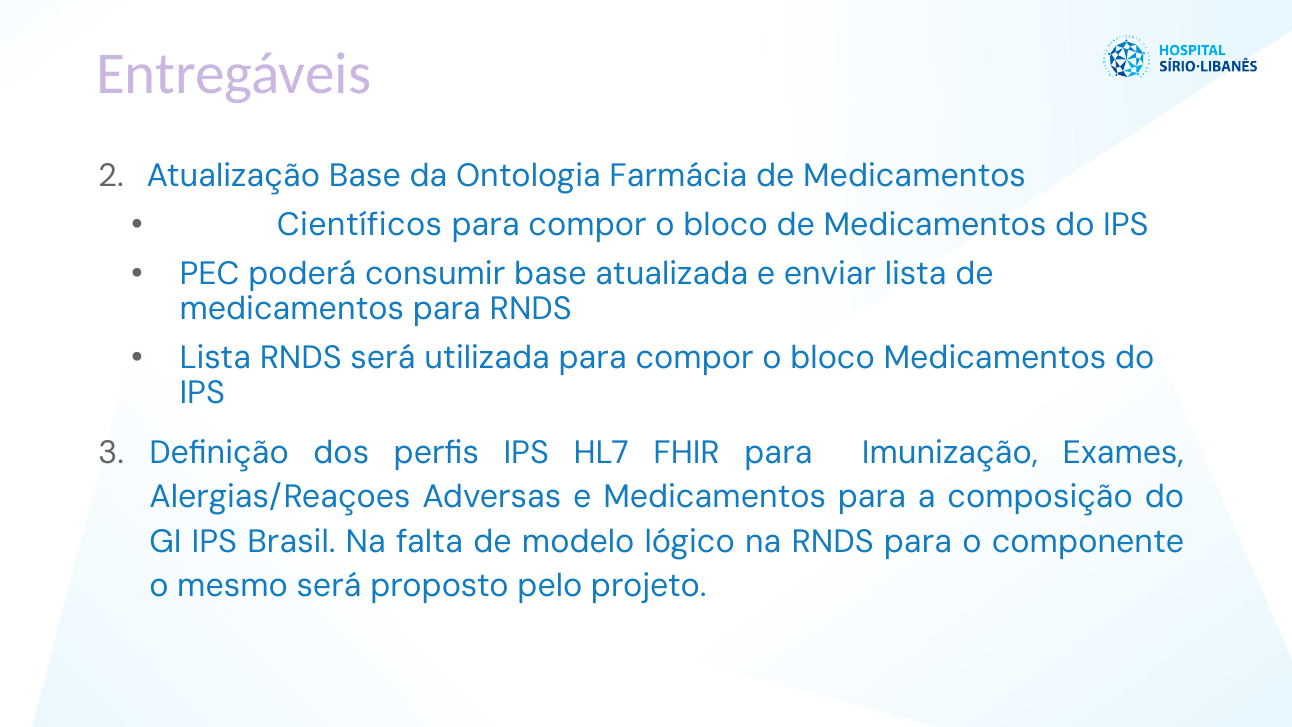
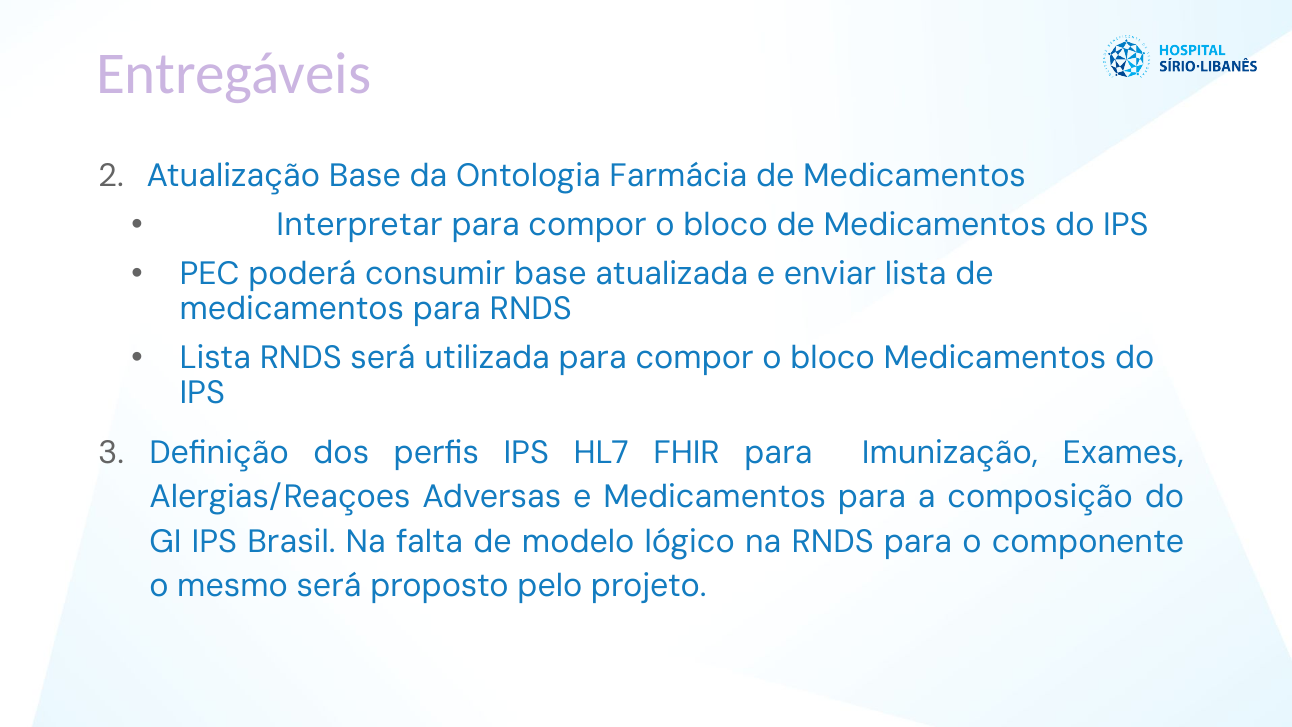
Científicos: Científicos -> Interpretar (360, 225)
